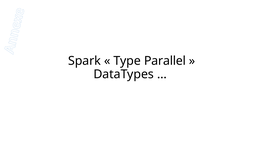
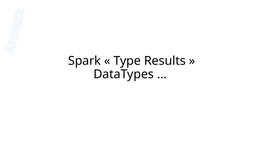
Parallel: Parallel -> Results (165, 61)
